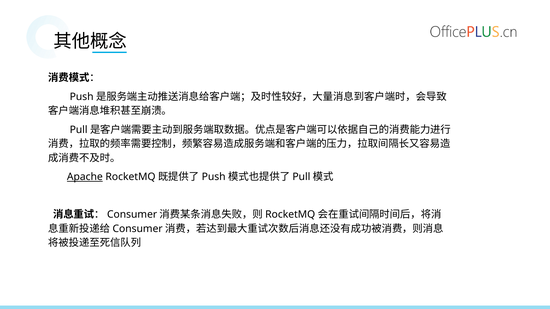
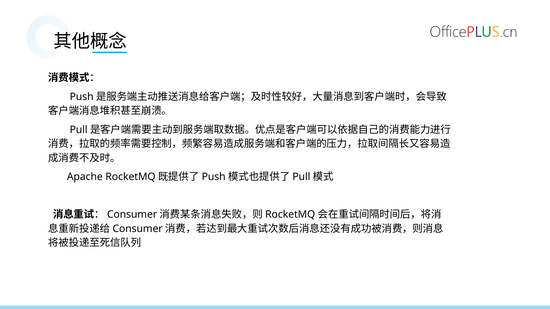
Apache underline: present -> none (85, 177)
